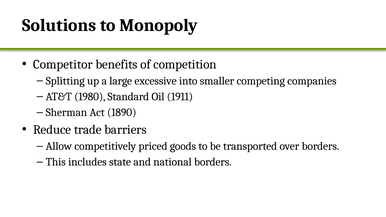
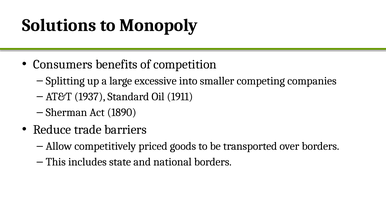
Competitor: Competitor -> Consumers (63, 64)
1980: 1980 -> 1937 (90, 97)
